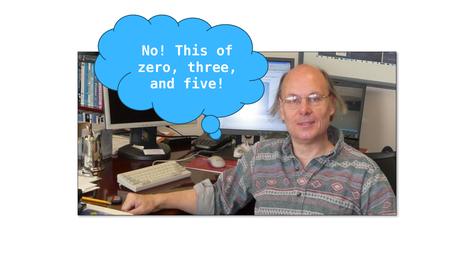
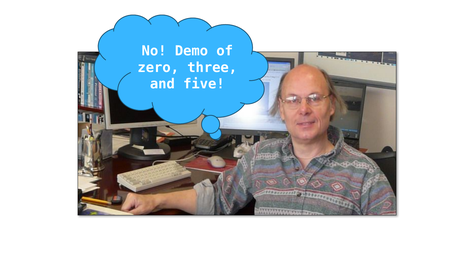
This: This -> Demo (191, 51)
